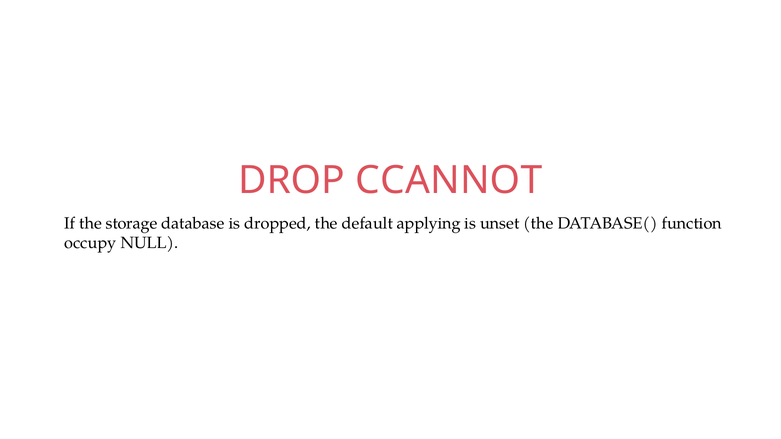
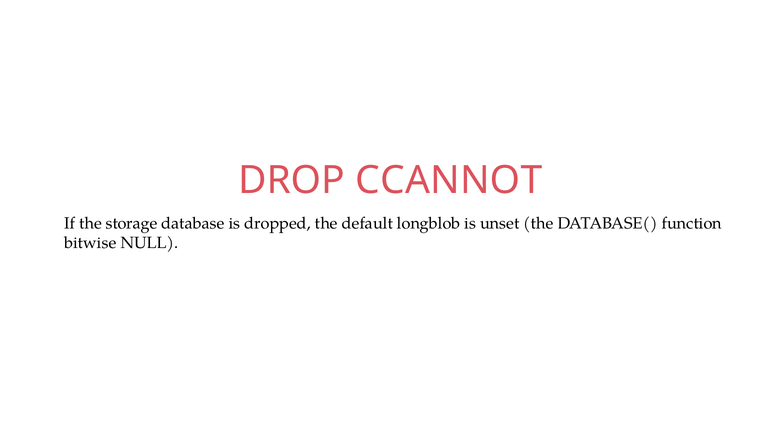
applying: applying -> longblob (429, 224)
occupy: occupy -> bitwise (90, 243)
